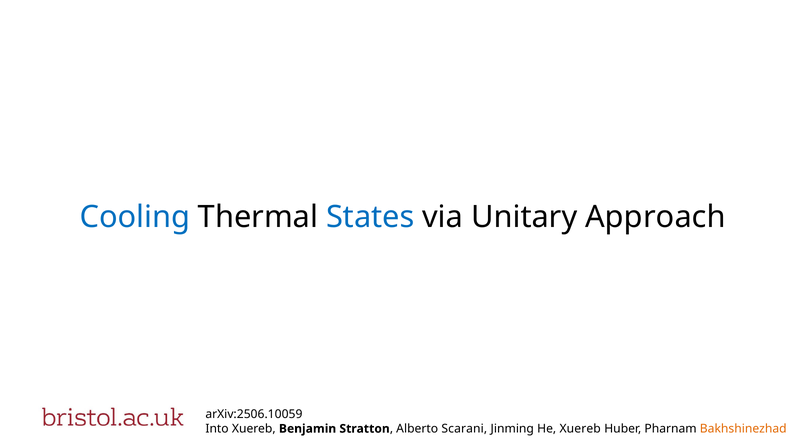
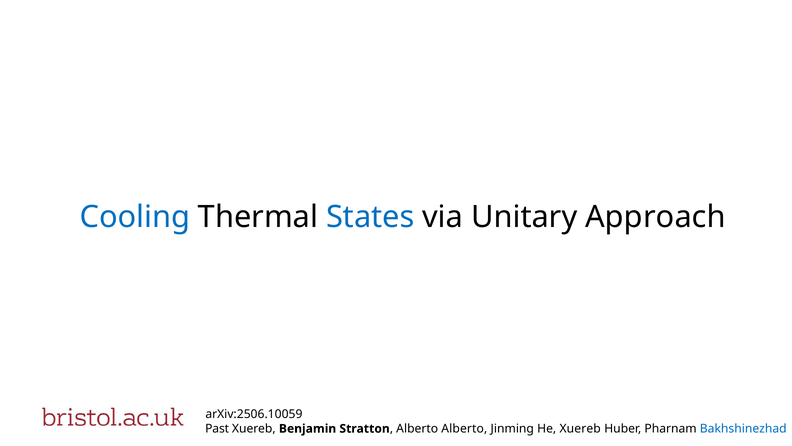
Into: Into -> Past (217, 428)
Alberto Scarani: Scarani -> Alberto (464, 428)
Bakhshinezhad colour: orange -> blue (743, 428)
